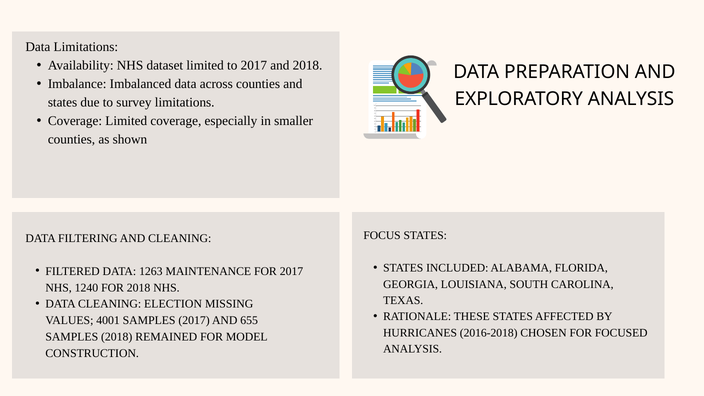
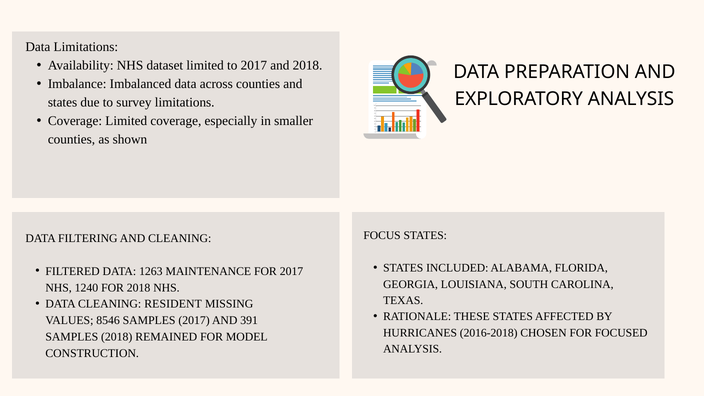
ELECTION: ELECTION -> RESIDENT (173, 304)
4001: 4001 -> 8546 (108, 320)
655: 655 -> 391 (249, 320)
